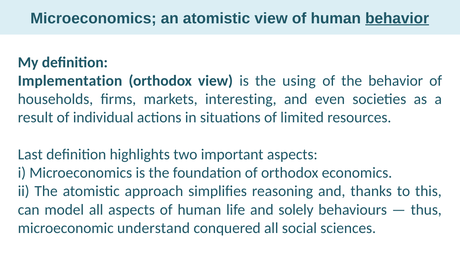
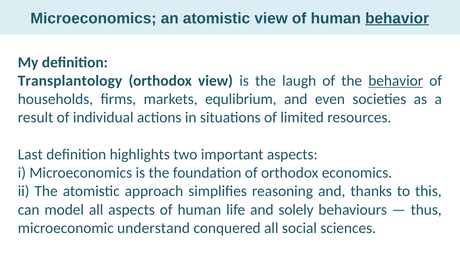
Implementation: Implementation -> Transplantology (70, 81)
using: using -> laugh (299, 81)
behavior underline: none -> present (396, 81)
interesting: interesting -> equlibrium (241, 99)
